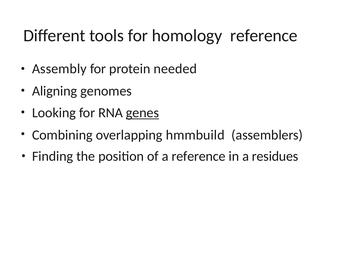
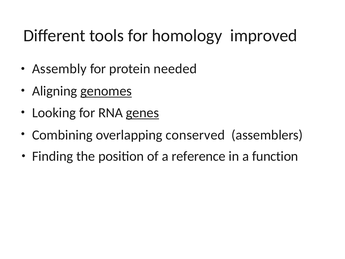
homology reference: reference -> improved (264, 36)
genomes underline: none -> present (106, 91)
hmmbuild: hmmbuild -> conserved (195, 135)
residues: residues -> function (275, 156)
